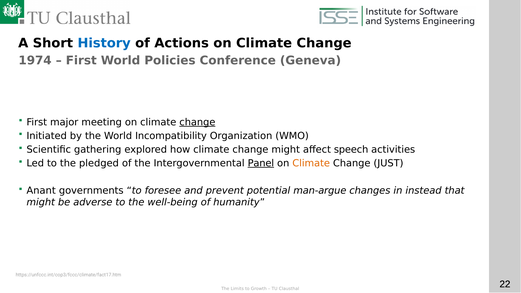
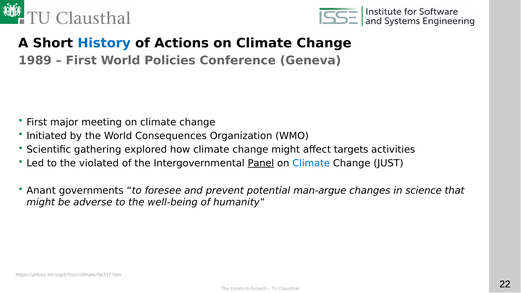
1974: 1974 -> 1989 (35, 60)
change underline: present -> none (197, 122)
Incompatibility: Incompatibility -> Consequences (171, 136)
speech: speech -> targets (351, 150)
pledged: pledged -> violated (99, 163)
Climate colour: orange -> blue (311, 163)
instead: instead -> science (424, 191)
